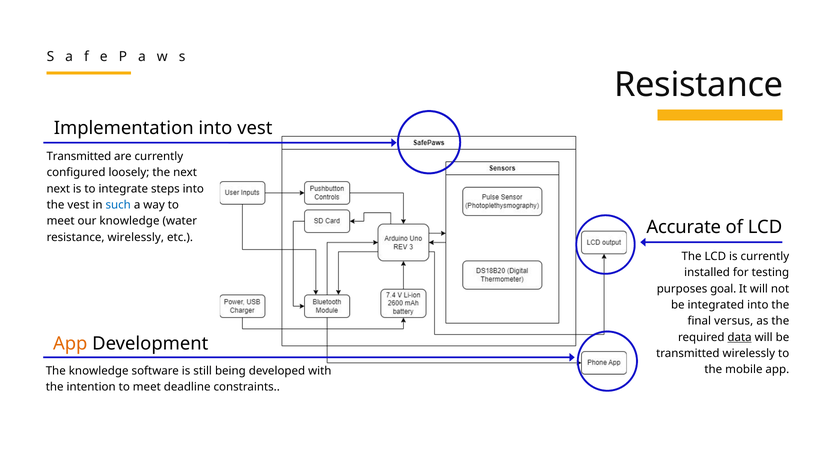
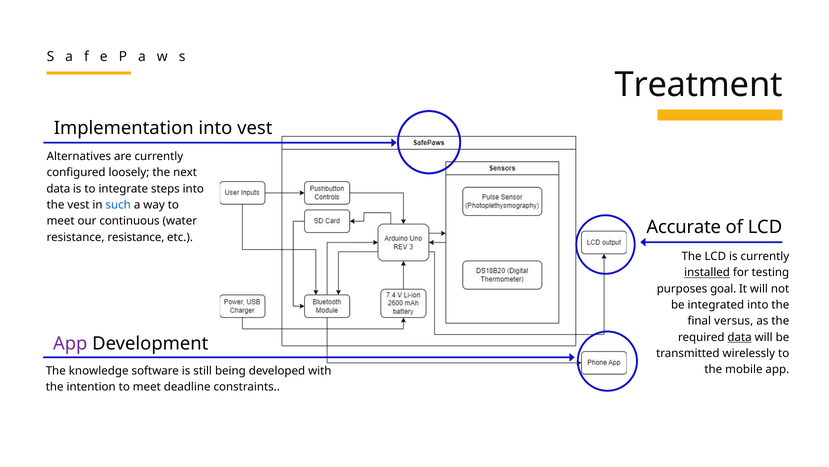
Resistance: Resistance -> Treatment (699, 85)
Transmitted: Transmitted -> Alternatives (79, 156)
next: next -> data (58, 189)
our knowledge: knowledge -> continuous (130, 221)
resistance wirelessly: wirelessly -> resistance (136, 237)
installed underline: none -> present (707, 272)
App colour: orange -> purple (70, 343)
